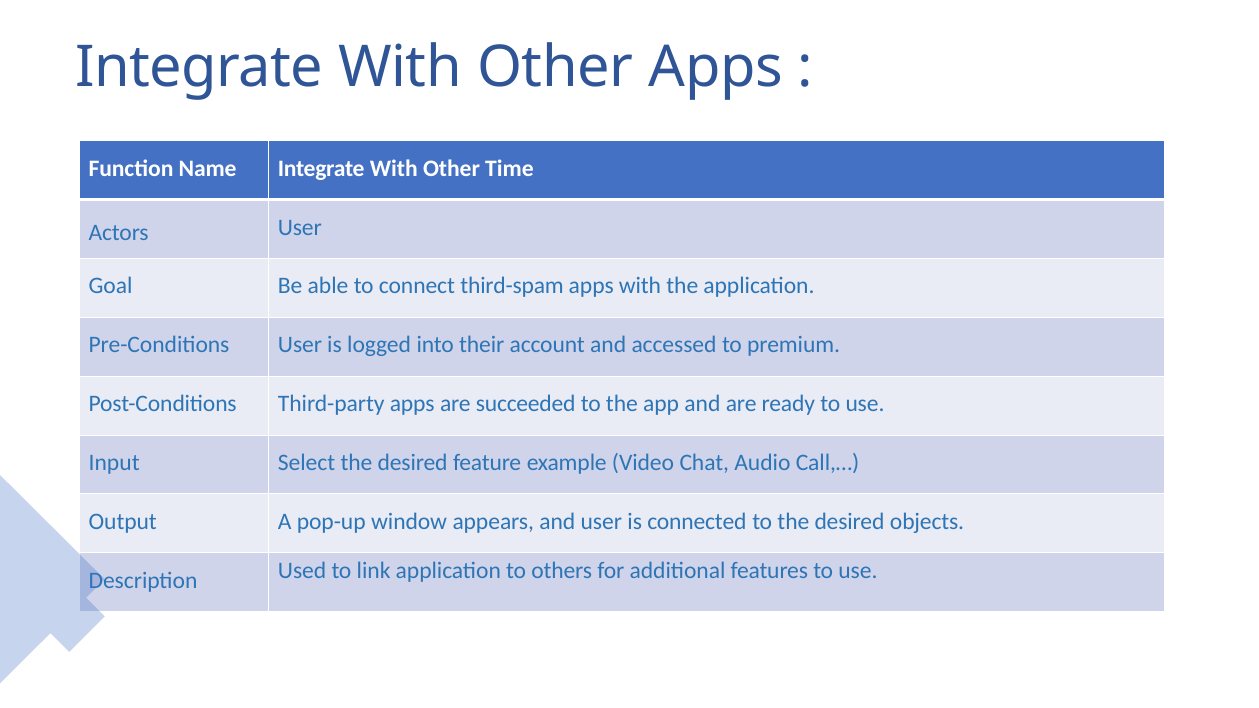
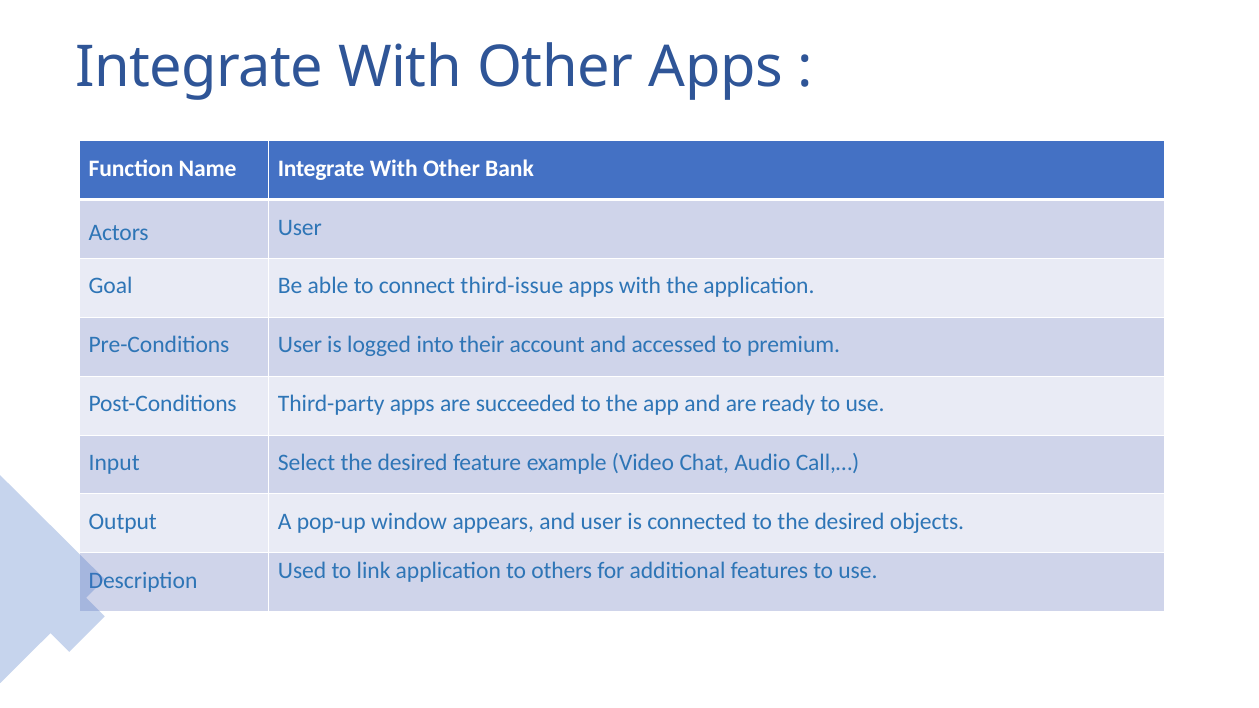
Time: Time -> Bank (510, 168)
third-spam: third-spam -> third-issue (512, 286)
